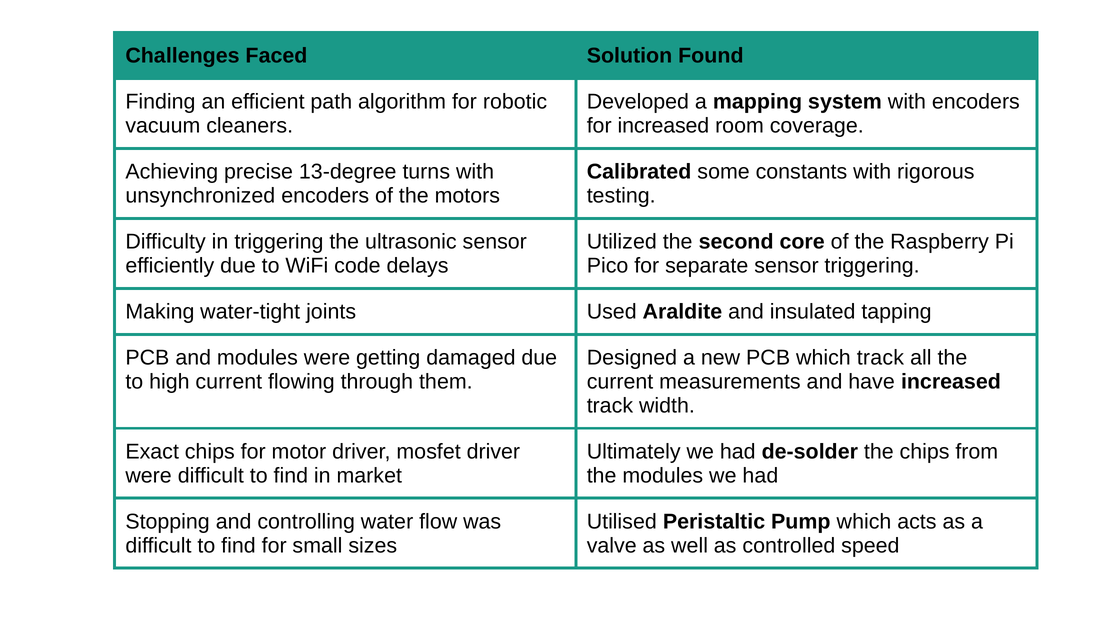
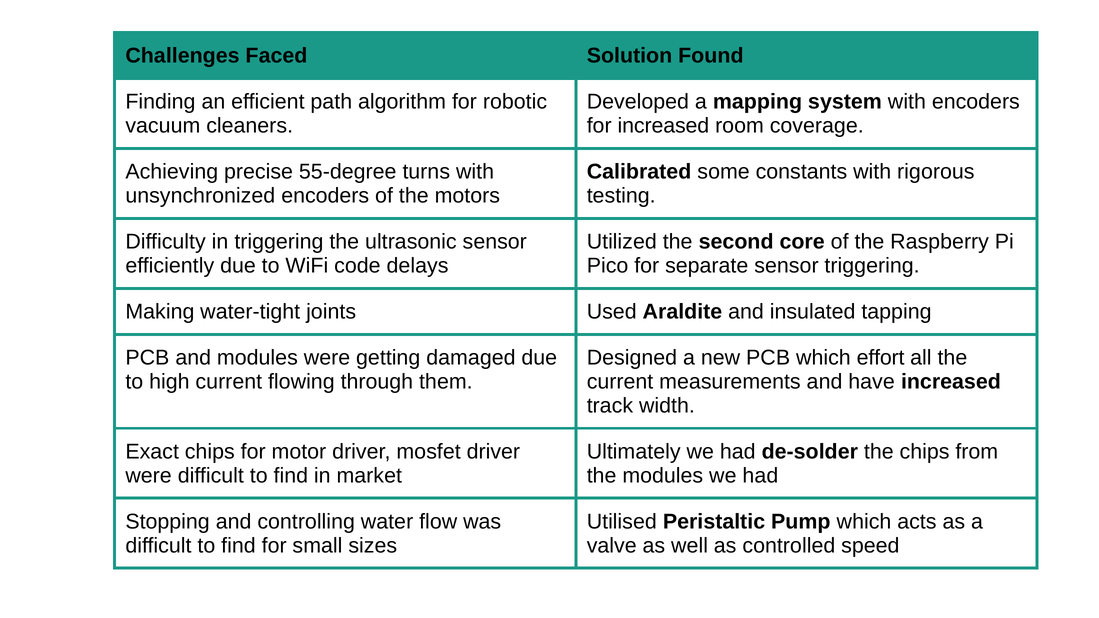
13-degree: 13-degree -> 55-degree (348, 172)
which track: track -> effort (881, 358)
